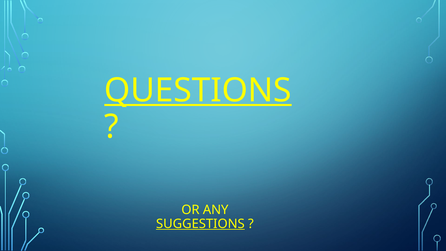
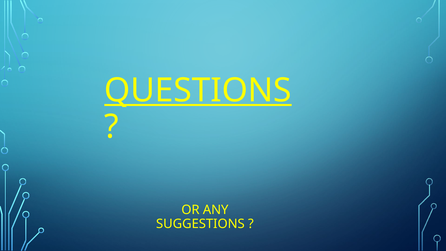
SUGGESTIONS underline: present -> none (200, 224)
